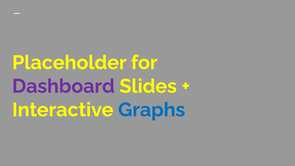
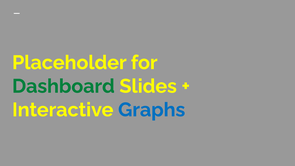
Dashboard colour: purple -> green (63, 86)
